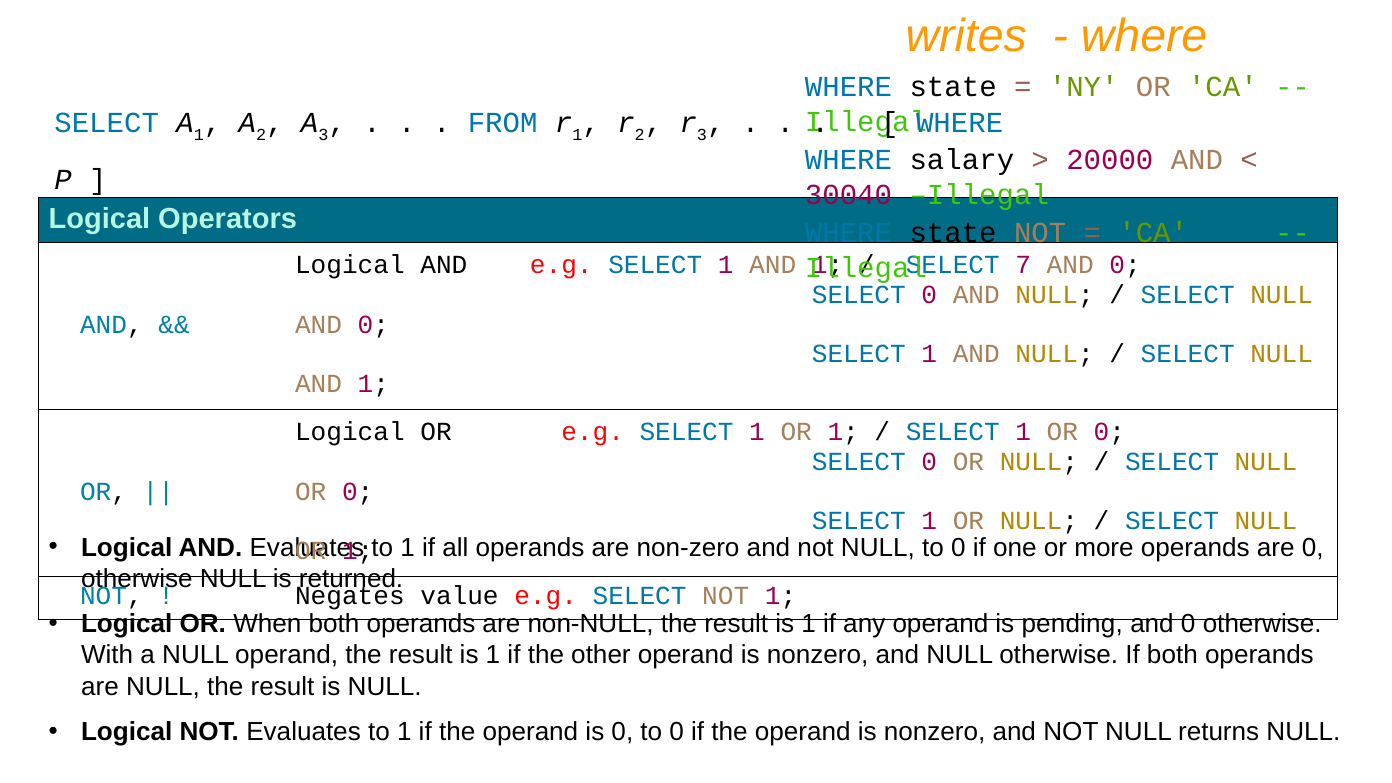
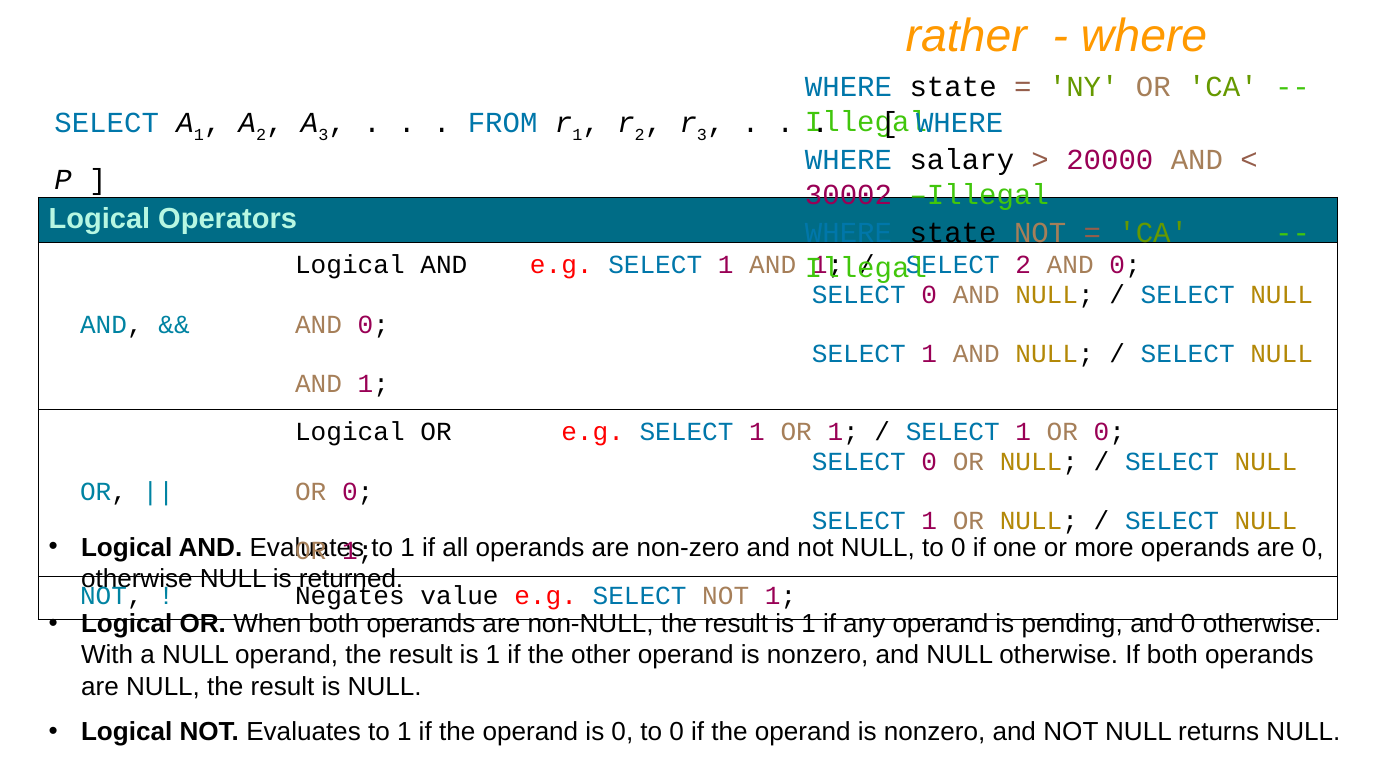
writes: writes -> rather (966, 36)
30040: 30040 -> 30002 (848, 195)
SELECT 7: 7 -> 2 (1023, 265)
